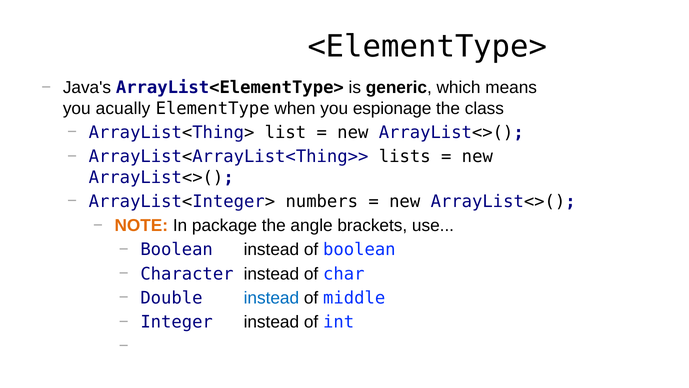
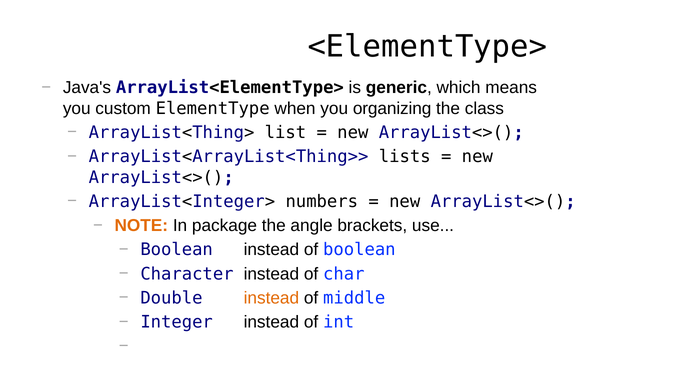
acually: acually -> custom (123, 108)
espionage: espionage -> organizing (392, 108)
instead colour: blue -> orange (271, 298)
